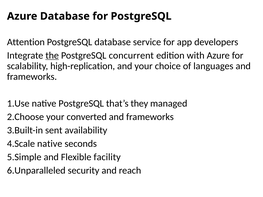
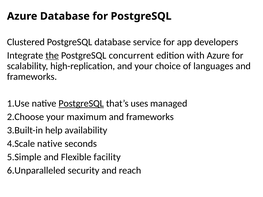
Attention: Attention -> Clustered (26, 42)
PostgreSQL underline: none -> present (81, 104)
they: they -> uses (139, 104)
converted: converted -> maximum (87, 117)
sent: sent -> help (54, 130)
